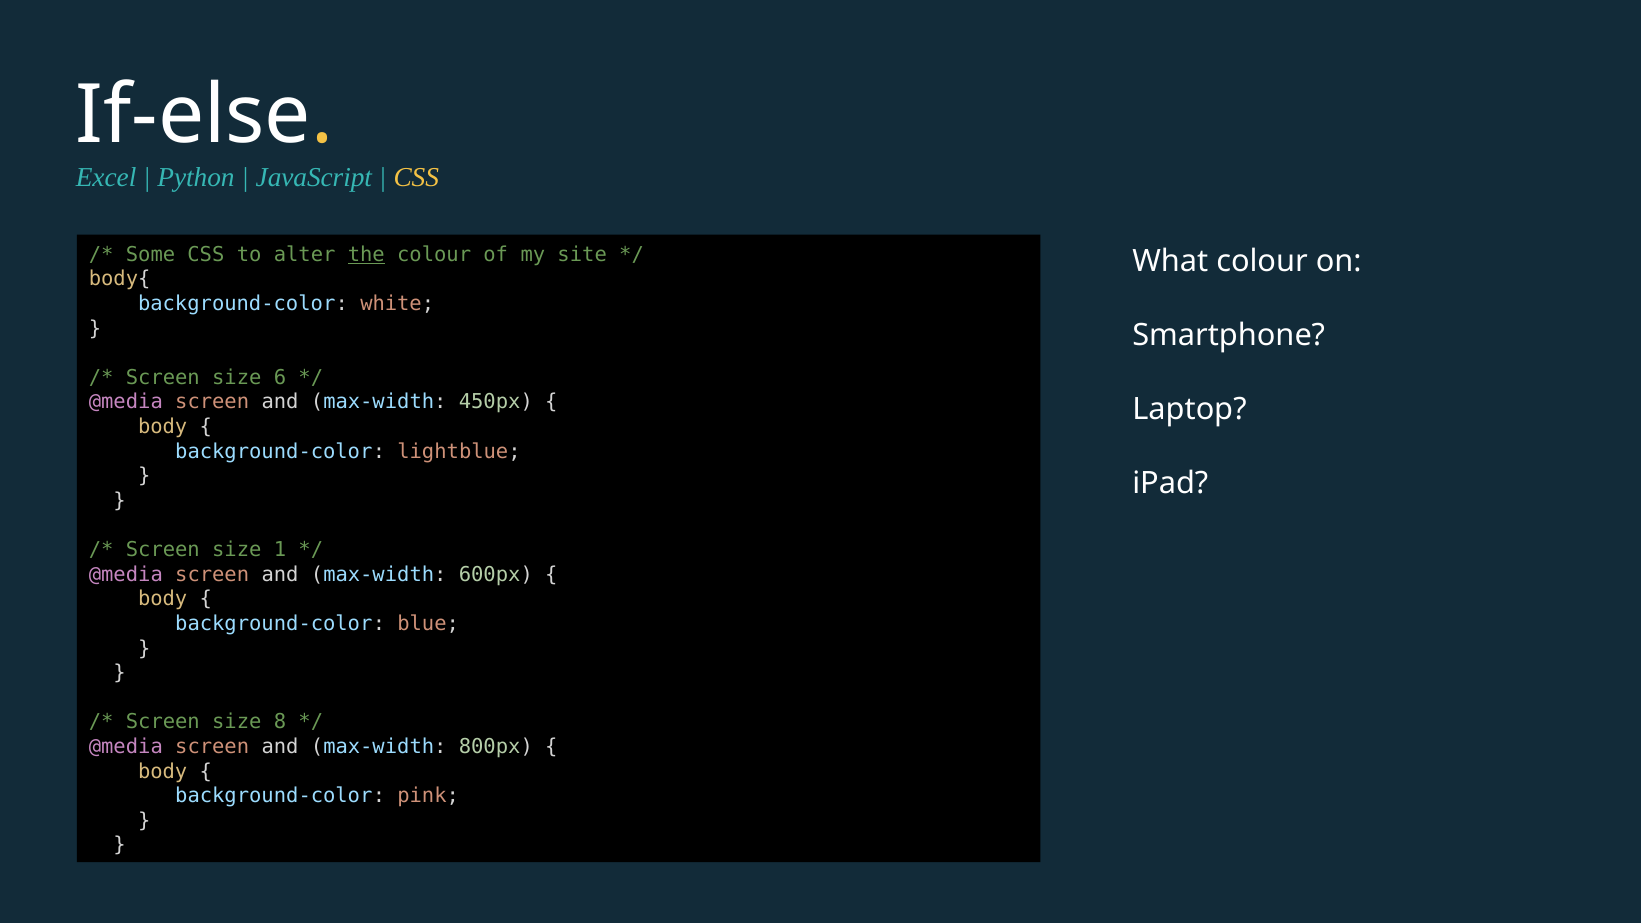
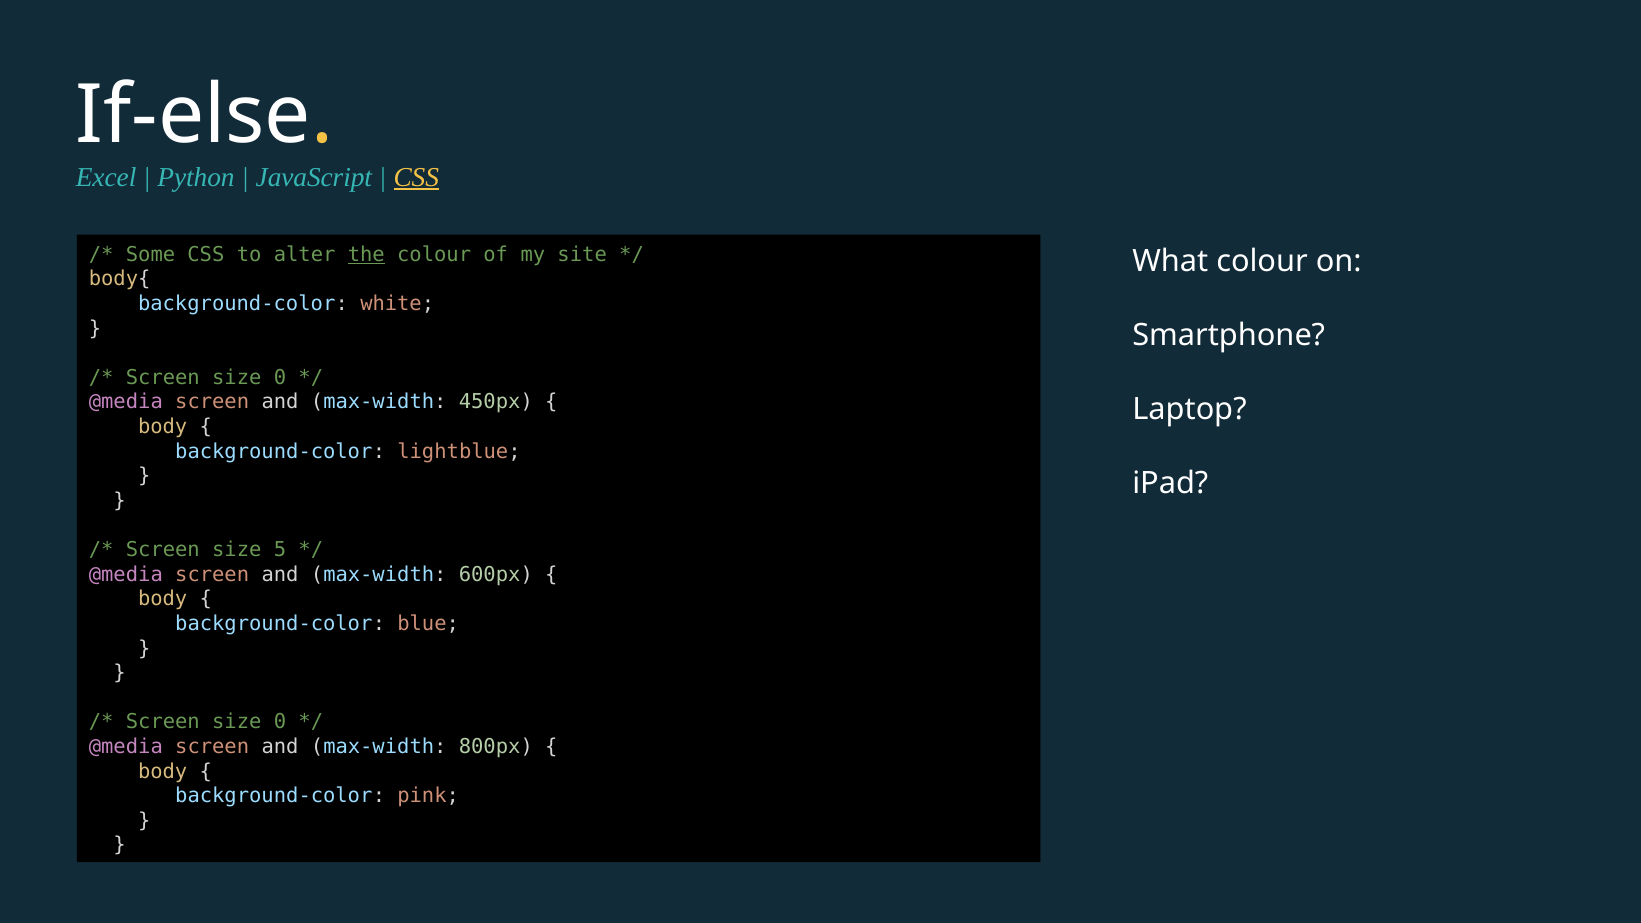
CSS underline: none -> present (416, 177)
6: 6 -> 0 (280, 378)
1: 1 -> 5 (280, 550)
8: 8 -> 0 (280, 722)
